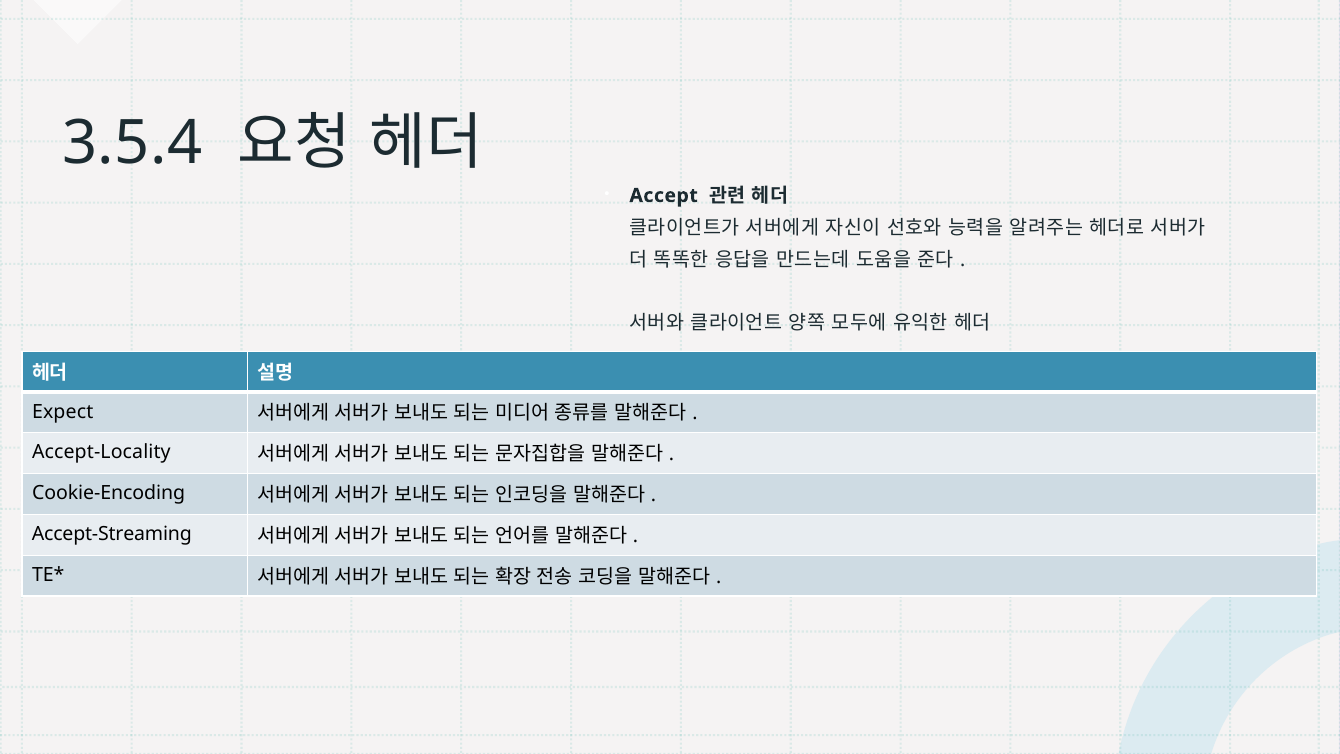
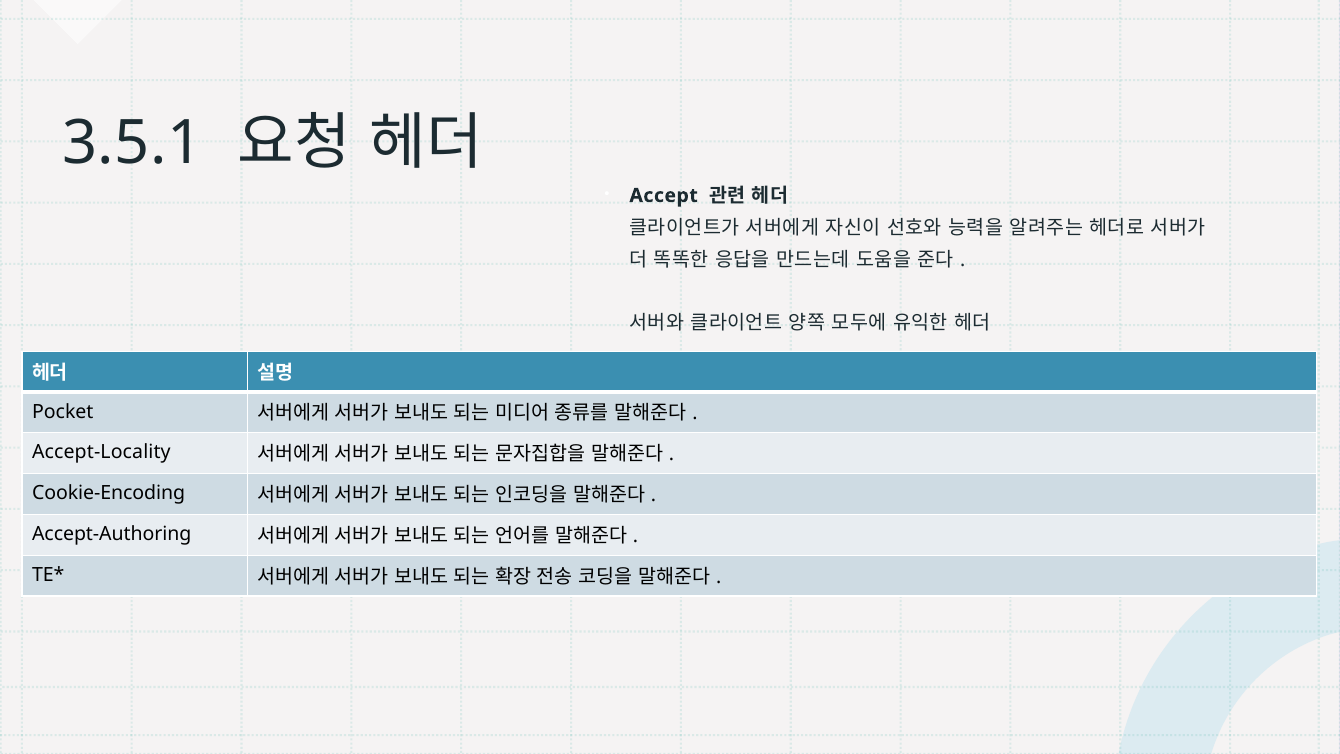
3.5.4: 3.5.4 -> 3.5.1 (133, 143)
Expect: Expect -> Pocket (63, 411)
Accept-Streaming: Accept-Streaming -> Accept-Authoring (112, 534)
